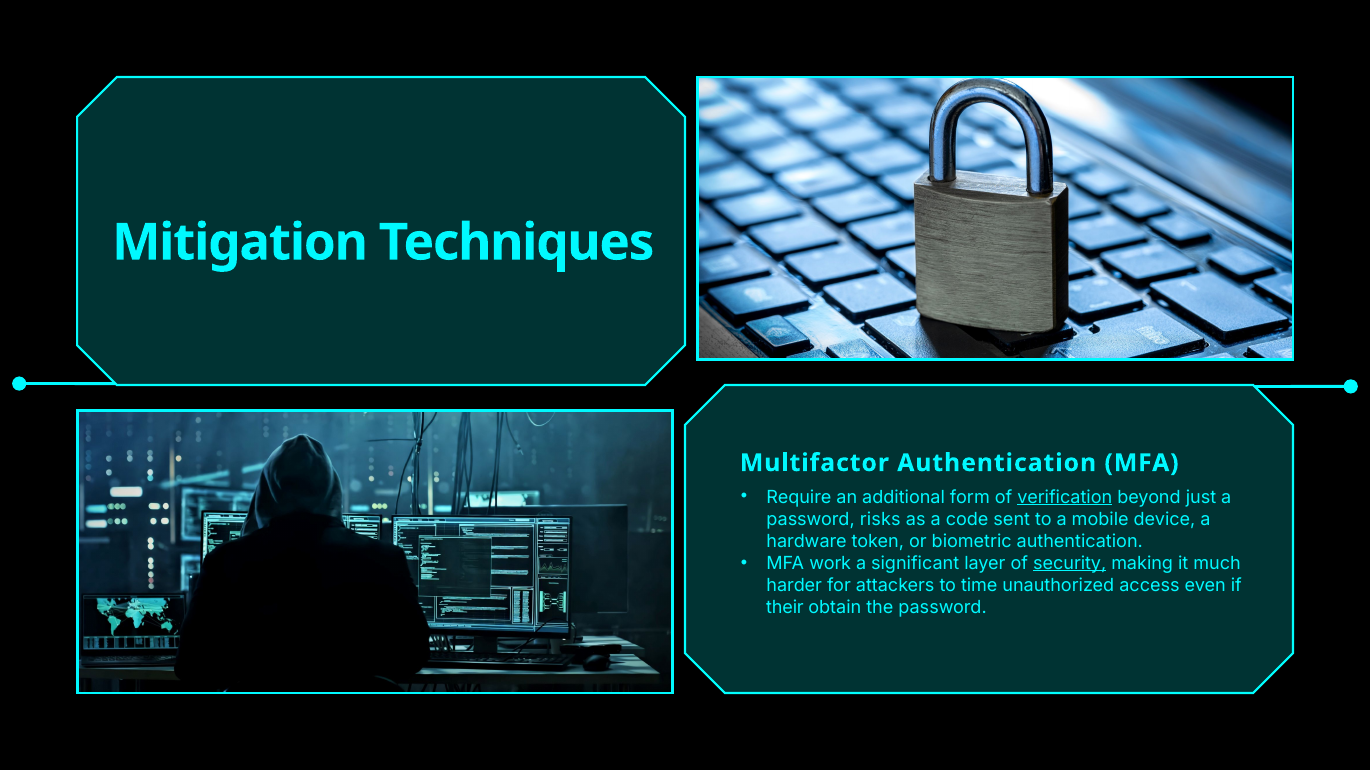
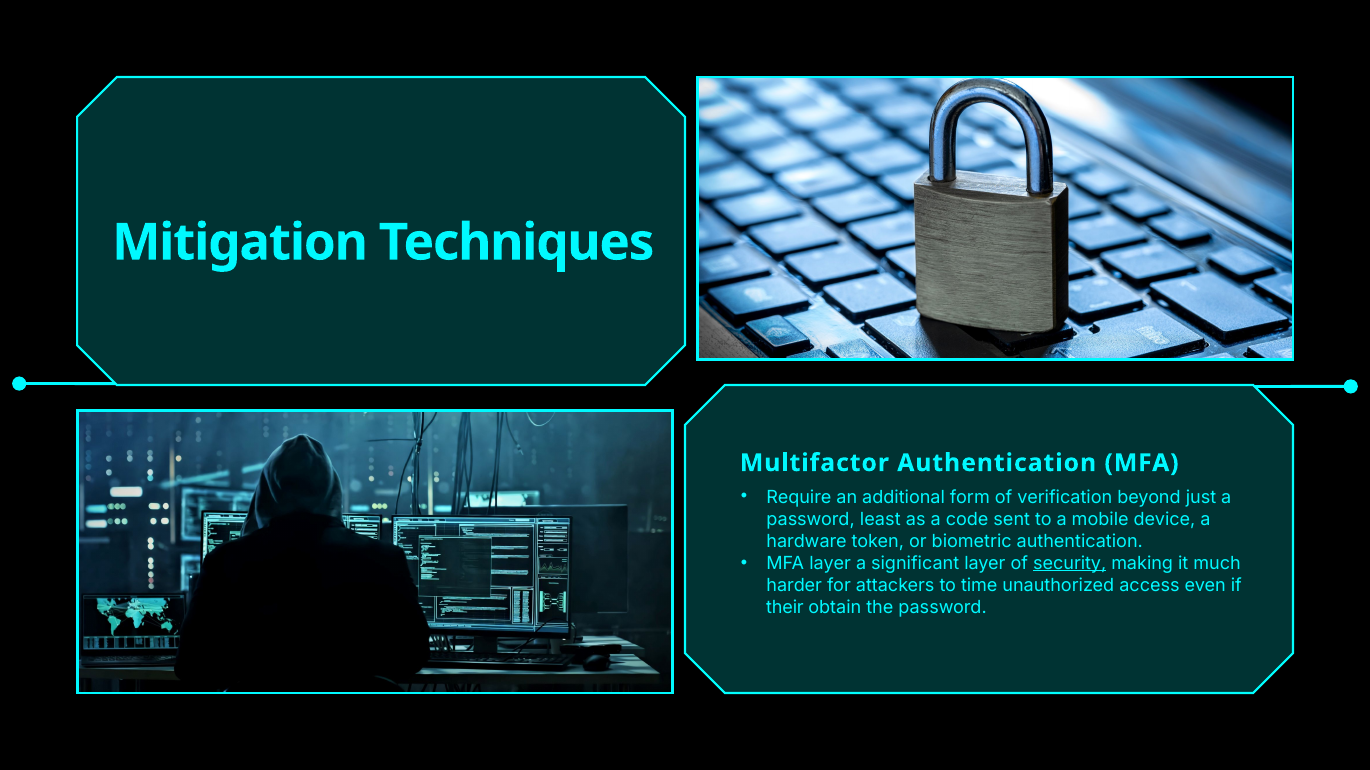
verification underline: present -> none (1065, 497)
risks: risks -> least (880, 519)
MFA work: work -> layer (830, 564)
